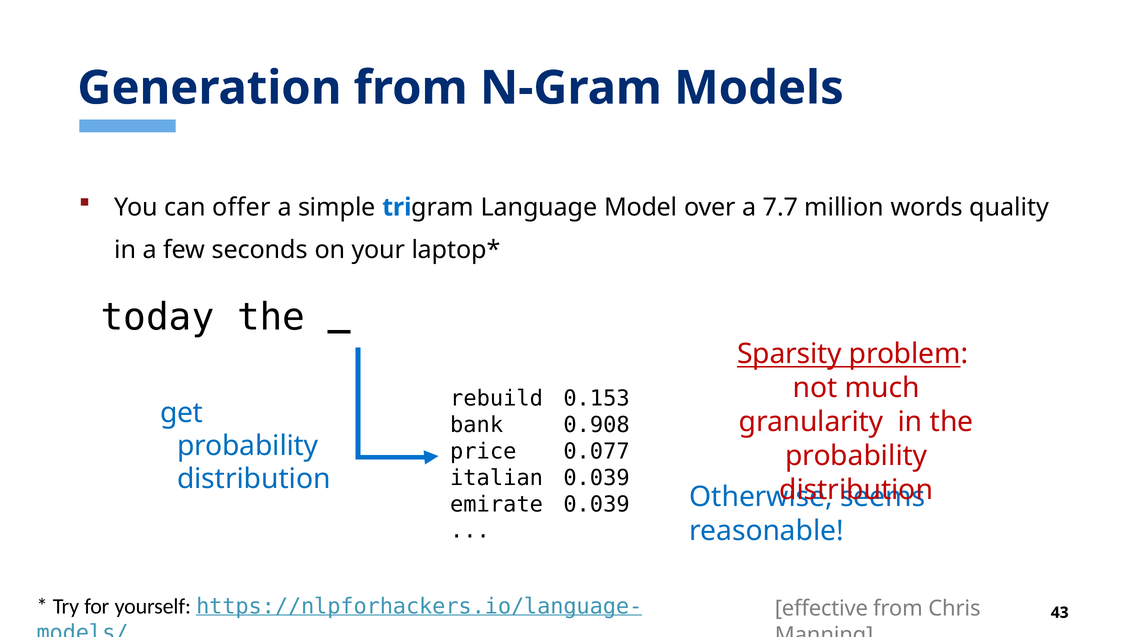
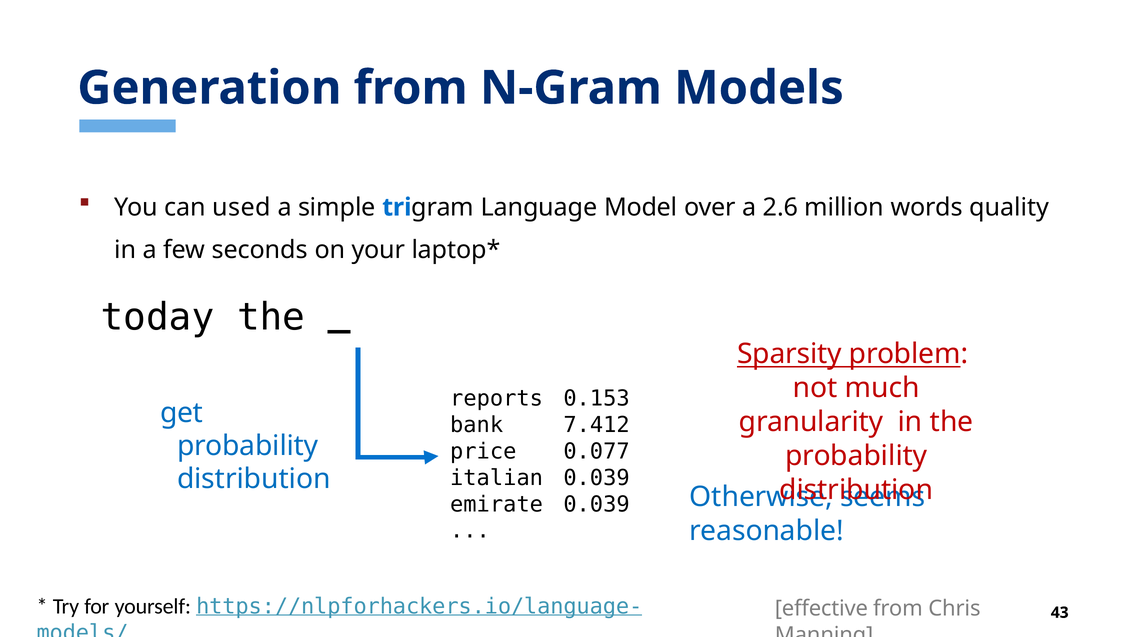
offer: offer -> used (242, 207)
7.7: 7.7 -> 2.6 (780, 207)
rebuild: rebuild -> reports (497, 399)
0.908: 0.908 -> 7.412 (597, 425)
